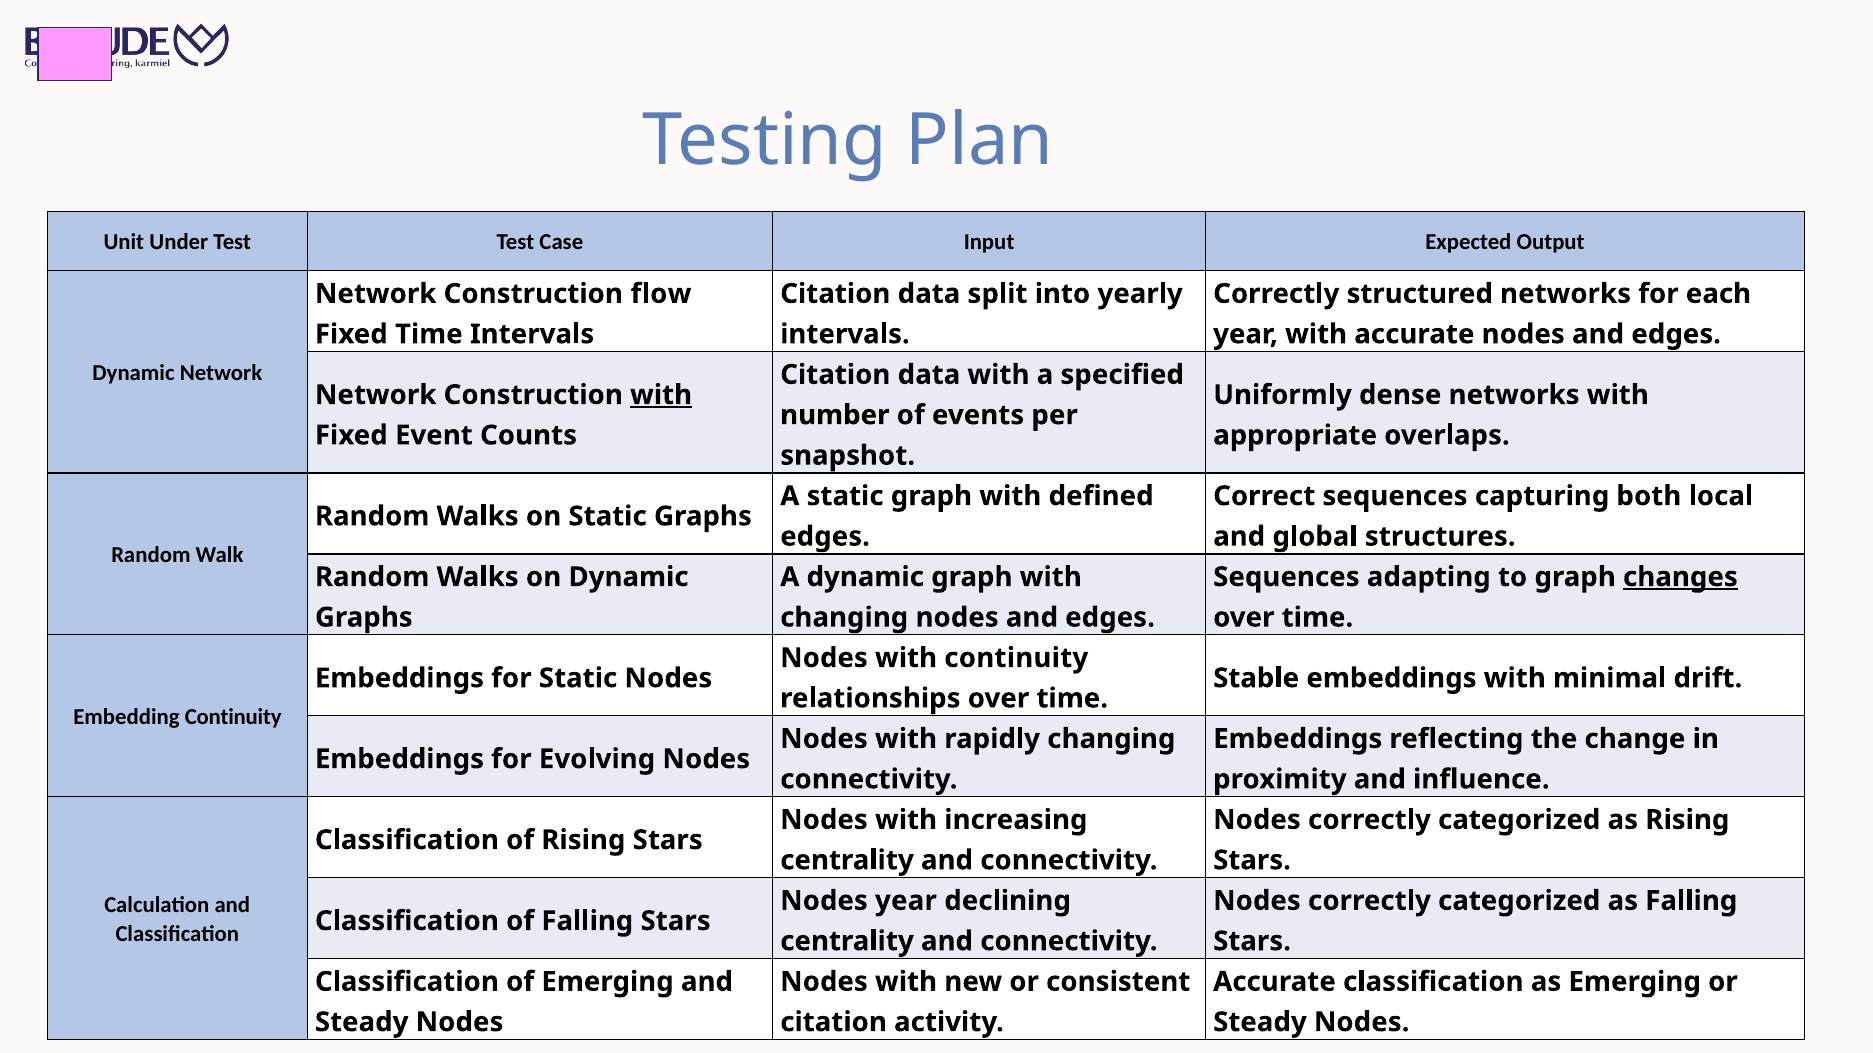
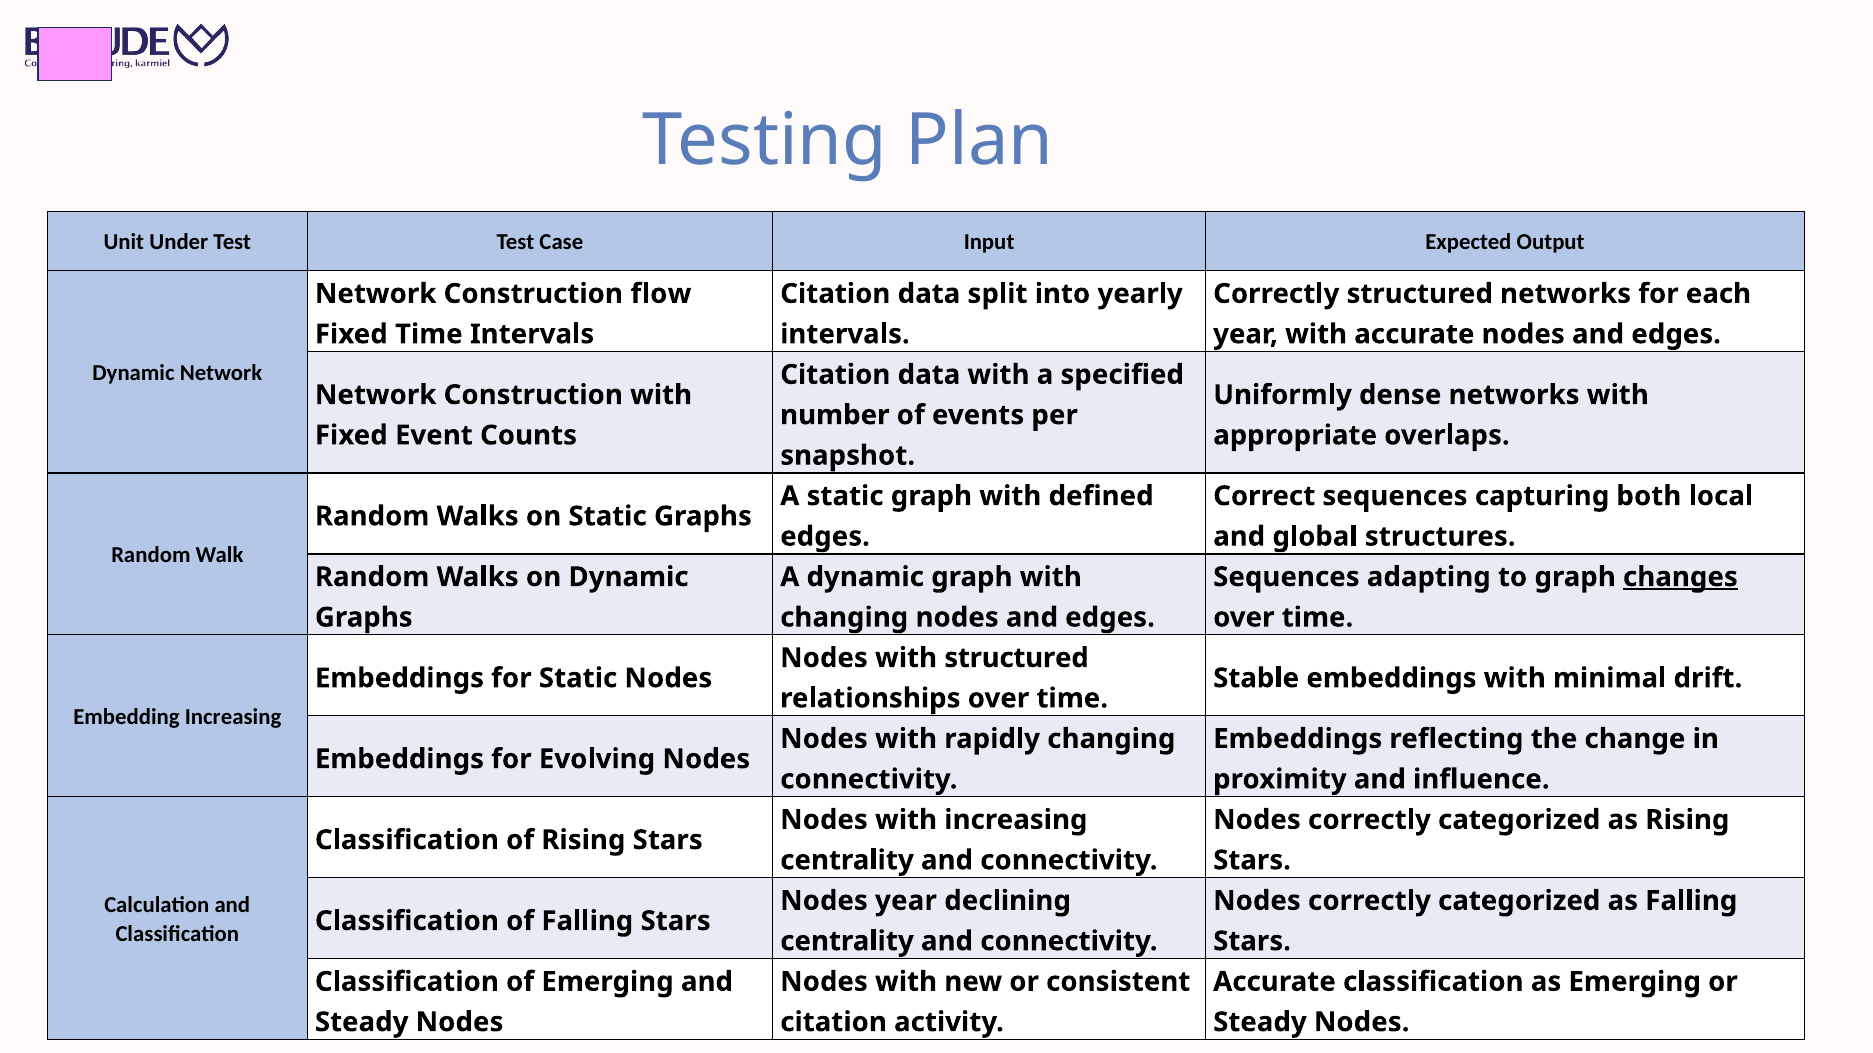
with underline: present -> none (661, 395)
with continuity: continuity -> structured (1016, 658)
Embedding Continuity: Continuity -> Increasing (233, 717)
